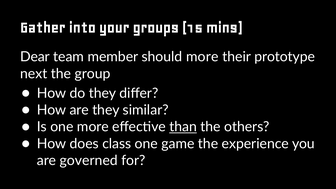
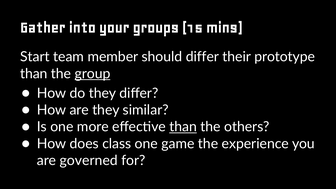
Dear: Dear -> Start (35, 57)
should more: more -> differ (202, 57)
next: next -> than (34, 74)
group underline: none -> present (93, 74)
